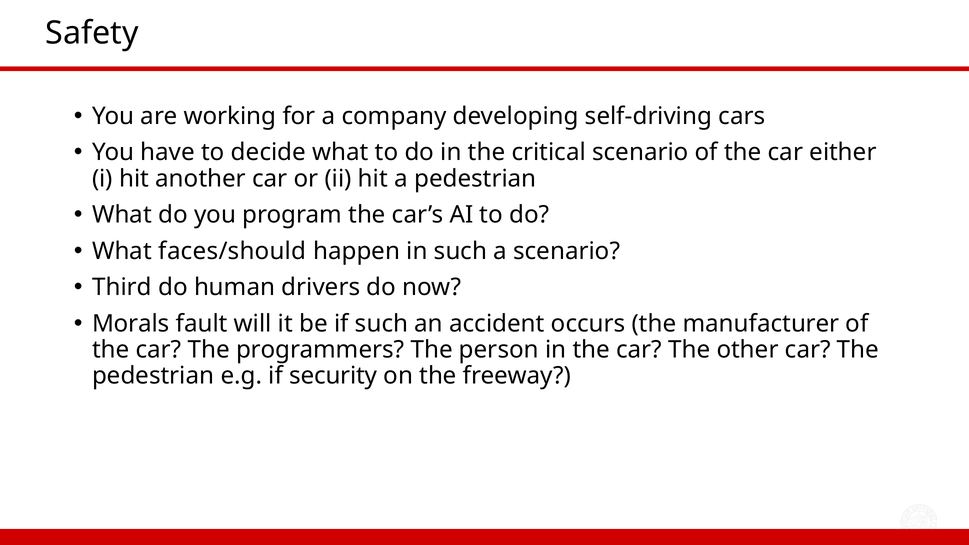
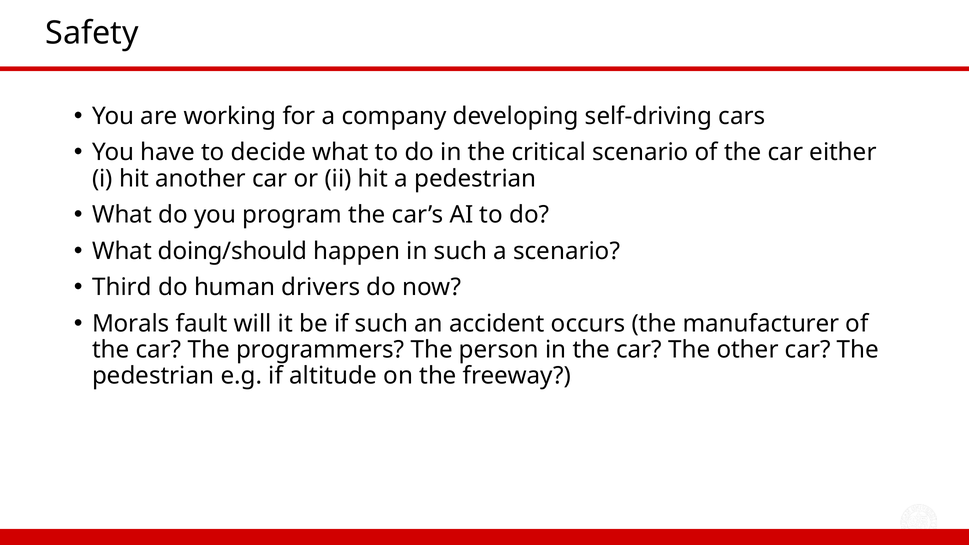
faces/should: faces/should -> doing/should (233, 251)
security: security -> altitude (333, 376)
